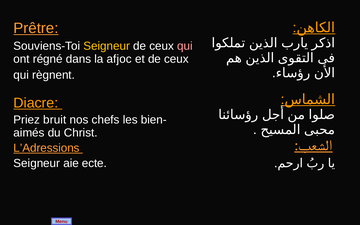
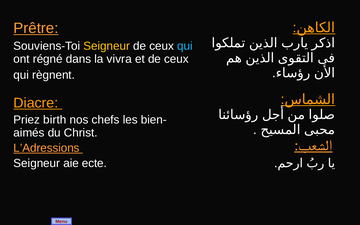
qui colour: pink -> light blue (185, 46)
afjoc: afjoc -> vivra (119, 59)
bruit: bruit -> birth (55, 120)
